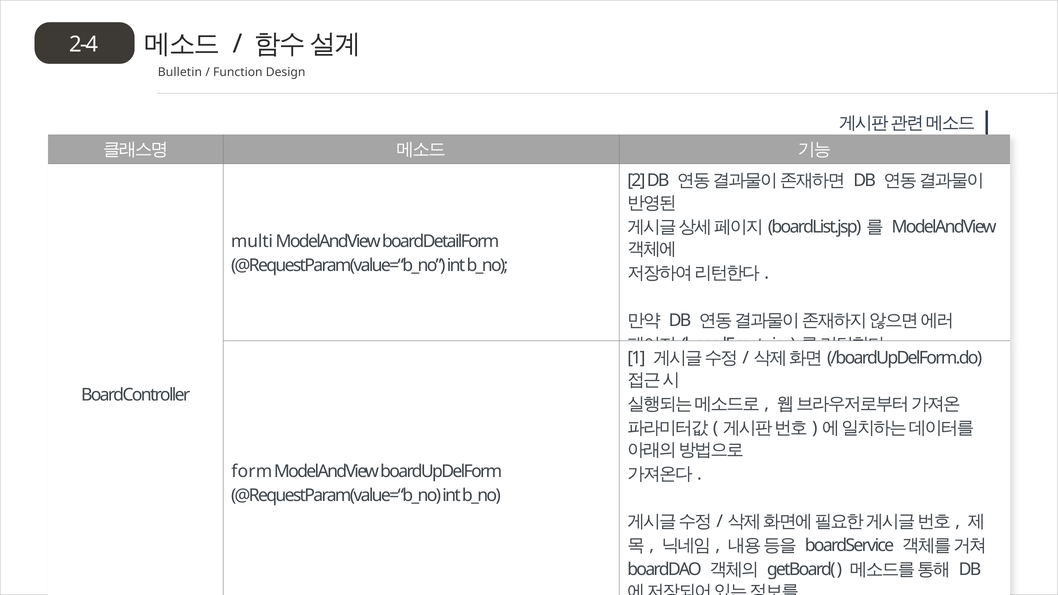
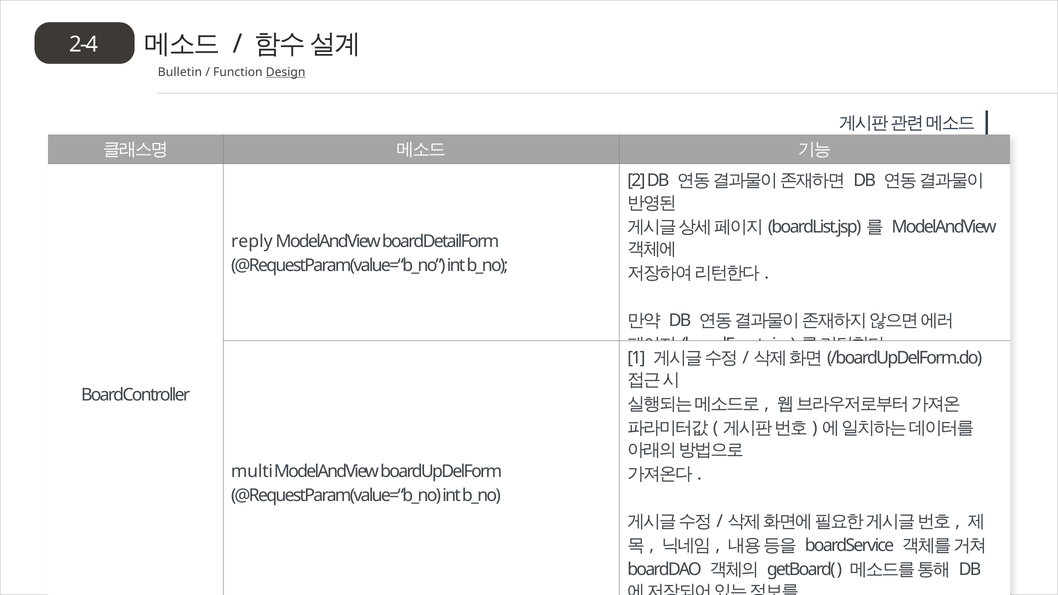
Design underline: none -> present (286, 72)
multi: multi -> reply (252, 241)
form: form -> multi (252, 471)
